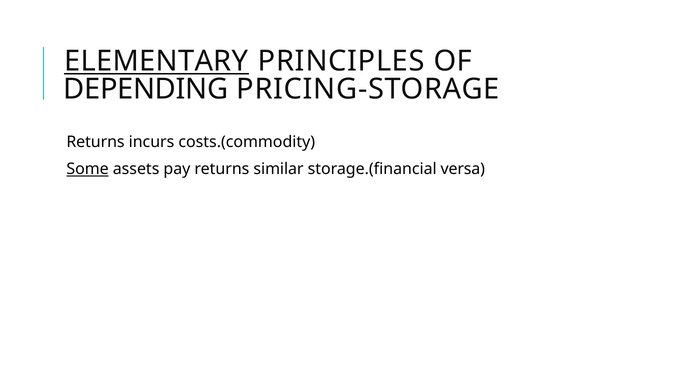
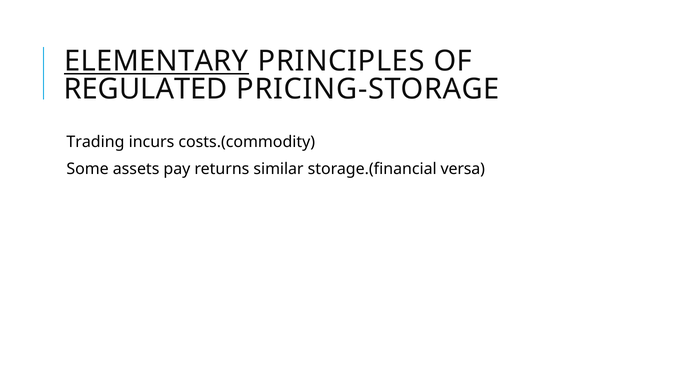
DEPENDING: DEPENDING -> REGULATED (146, 89)
Returns: Returns -> Trading (95, 142)
Some underline: present -> none (88, 169)
